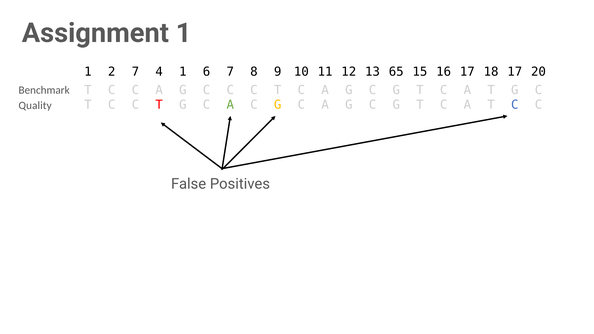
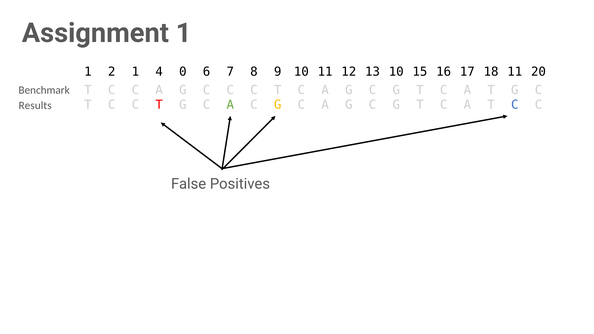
2 7: 7 -> 1 (135, 72)
4 1: 1 -> 0 (183, 72)
13 65: 65 -> 10 (396, 72)
18 17: 17 -> 11 (515, 72)
Quality: Quality -> Results (35, 106)
